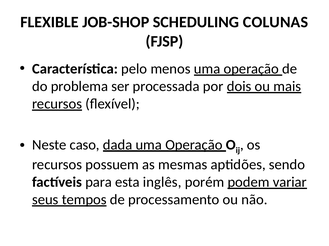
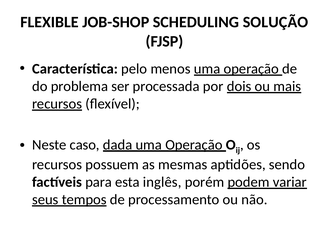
COLUNAS: COLUNAS -> SOLUÇÃO (276, 22)
